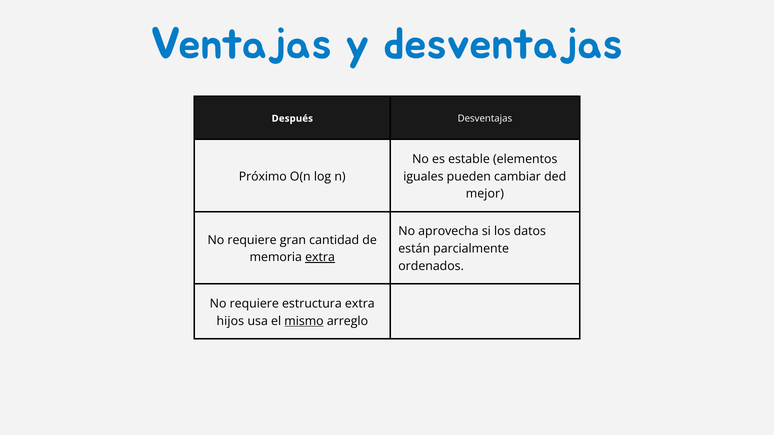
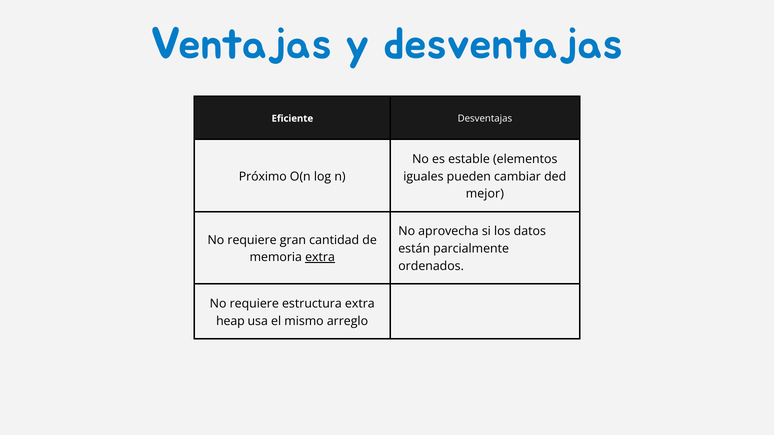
Después: Después -> Eficiente (292, 119)
hijos: hijos -> heap (230, 321)
mismo underline: present -> none (304, 321)
